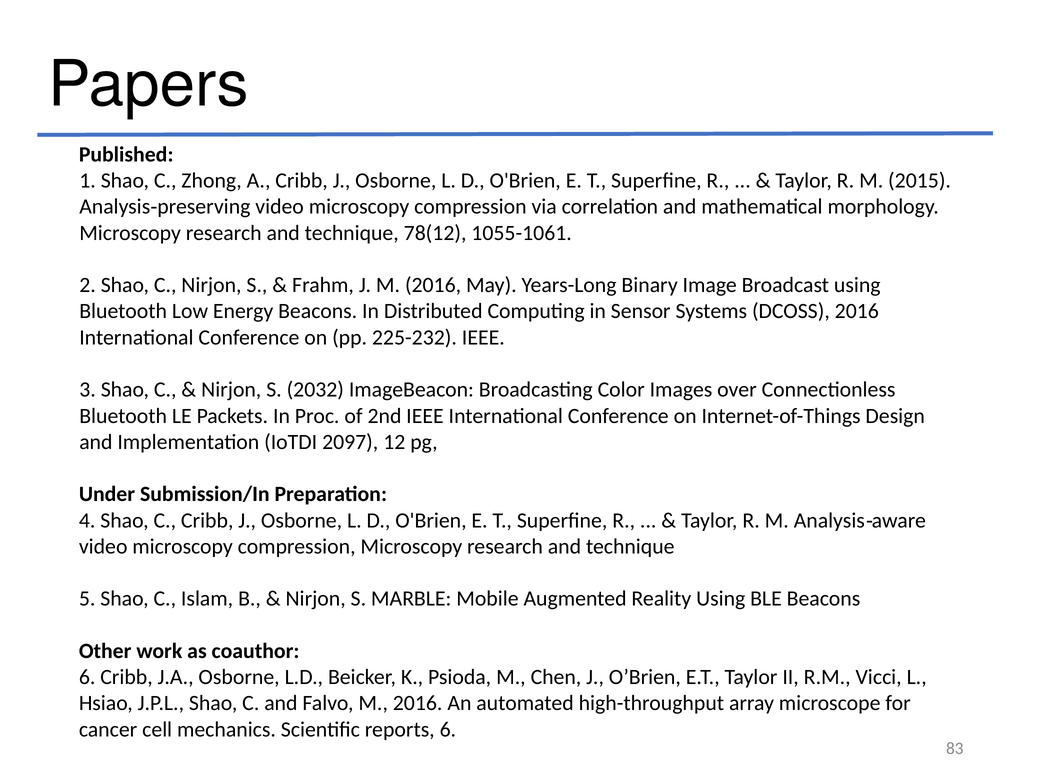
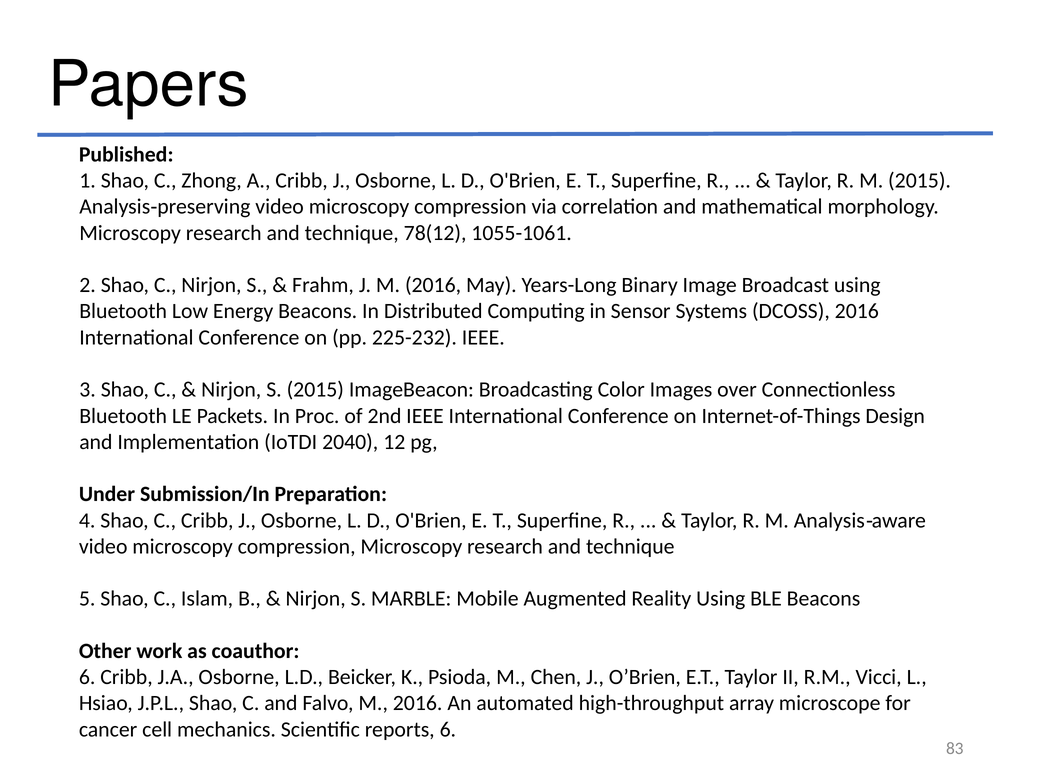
S 2032: 2032 -> 2015 (315, 390)
2097: 2097 -> 2040 (350, 442)
